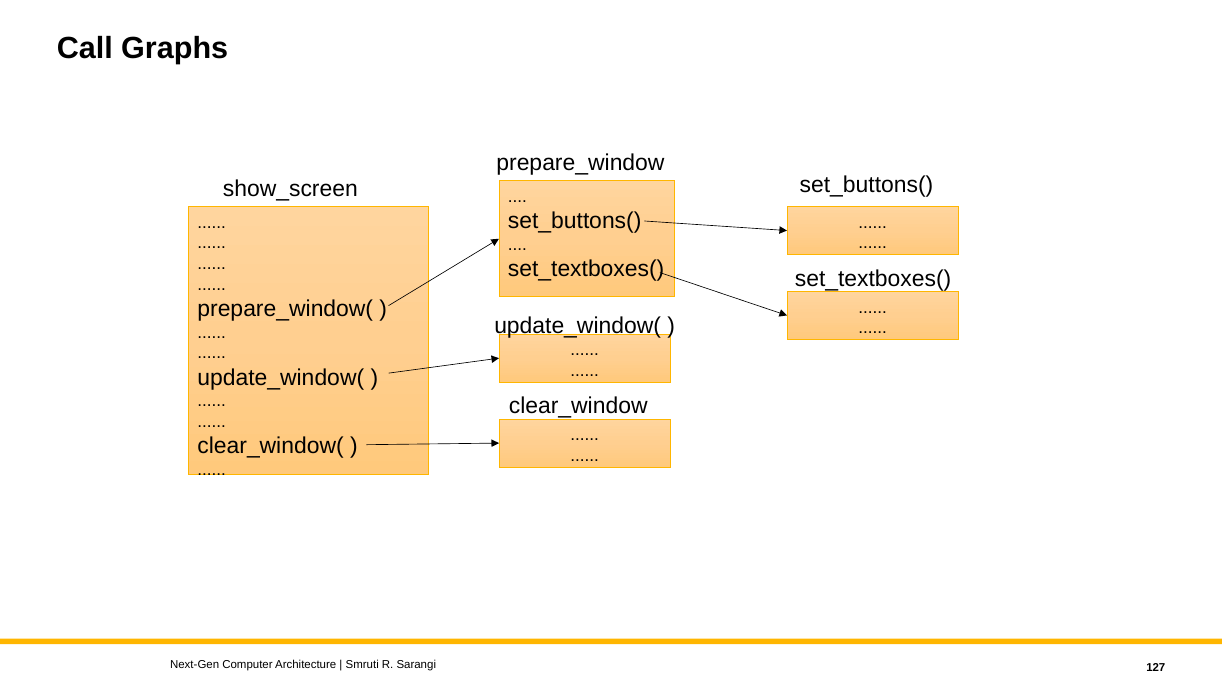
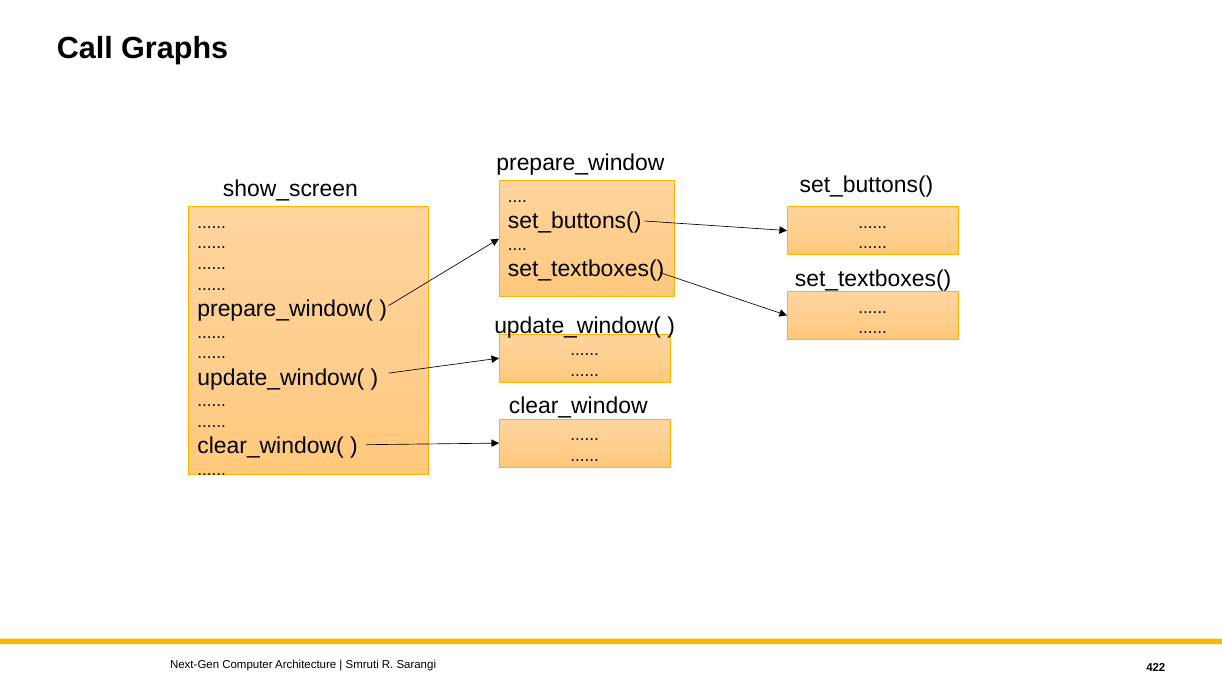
127: 127 -> 422 (1156, 667)
